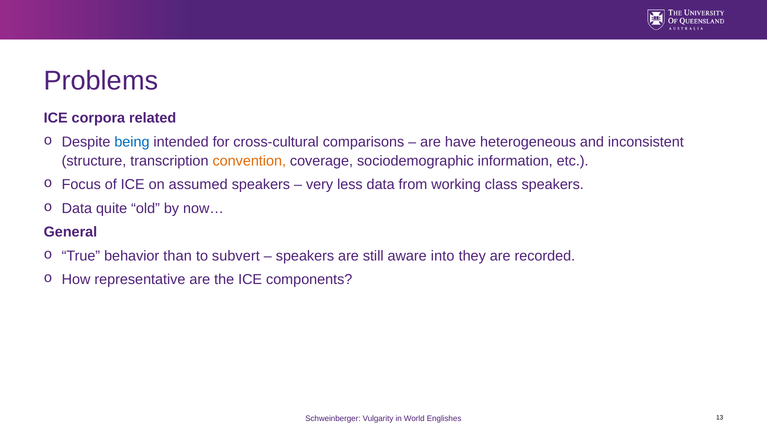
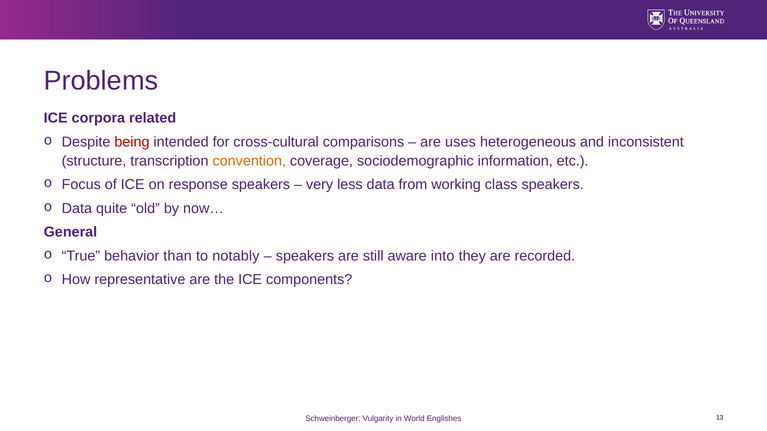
being colour: blue -> red (132, 142)
have: have -> uses (460, 142)
assumed: assumed -> response (198, 185)
subvert: subvert -> notably (236, 256)
